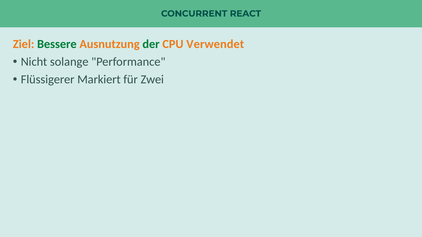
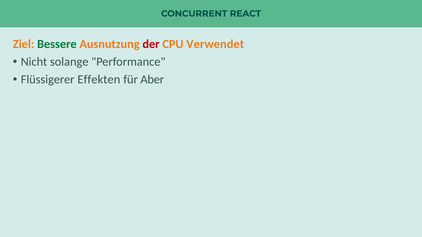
der colour: green -> red (151, 44)
Markiert: Markiert -> Effekten (99, 80)
Zwei: Zwei -> Aber (152, 80)
